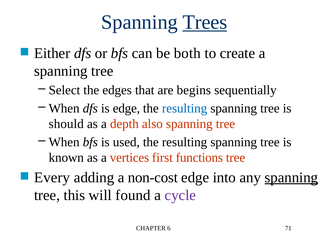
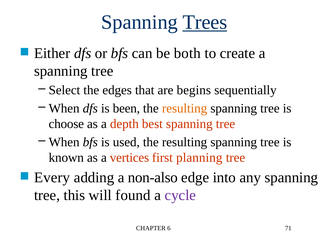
is edge: edge -> been (126, 108)
resulting colour: blue -> orange (185, 108)
should: should -> choose (66, 124)
also: also -> best (152, 124)
functions: functions -> planning (199, 157)
non-cost: non-cost -> non-also (153, 177)
spanning underline: present -> none (291, 177)
